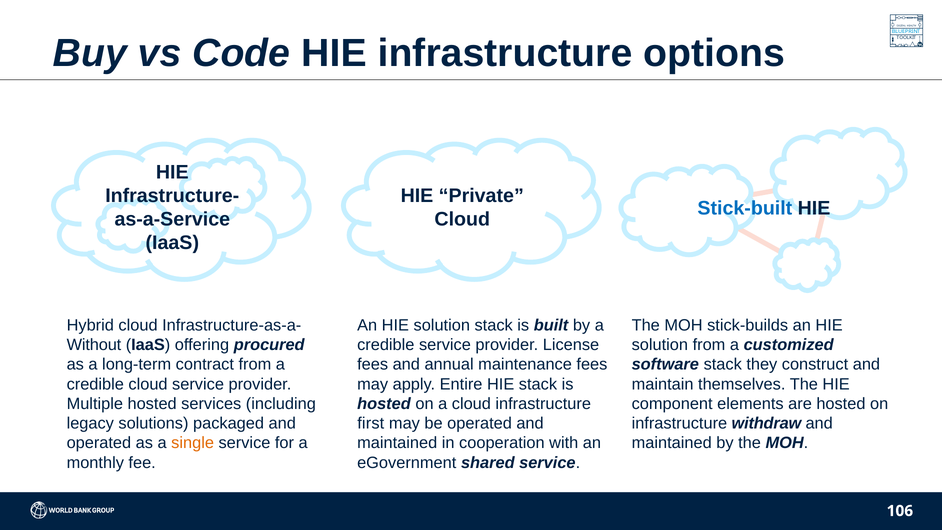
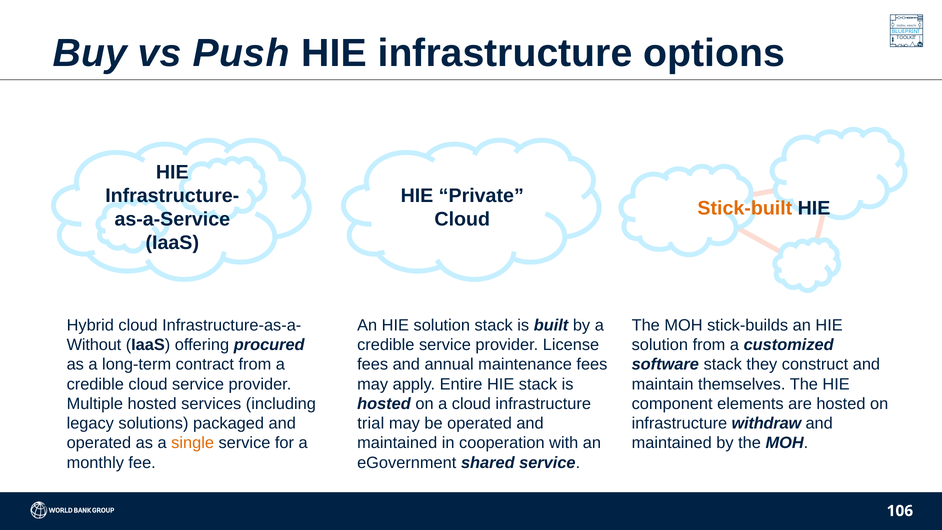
Code: Code -> Push (241, 53)
Stick-built colour: blue -> orange (745, 208)
first: first -> trial (371, 423)
